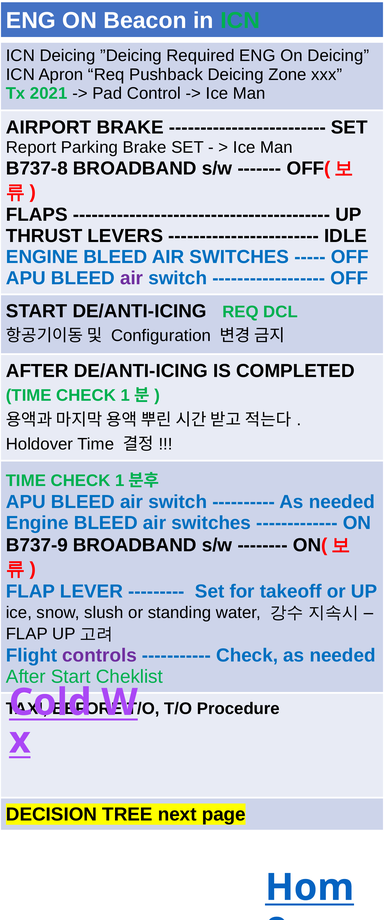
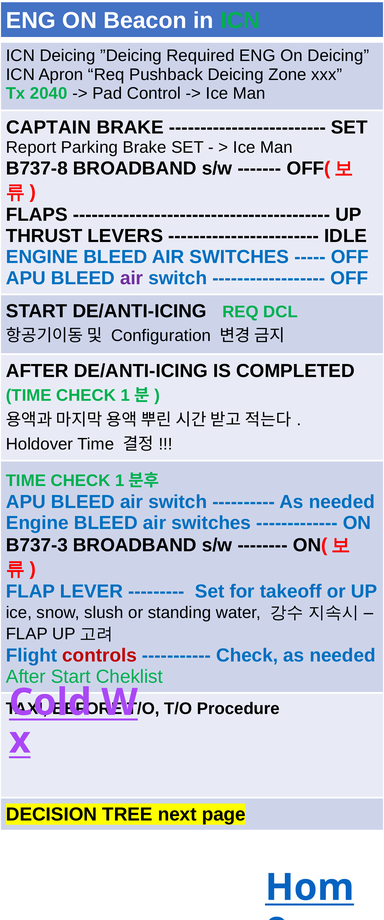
2021: 2021 -> 2040 (49, 93)
AIRPORT: AIRPORT -> CAPTAIN (49, 127)
B737-9: B737-9 -> B737-3 (37, 544)
controls colour: purple -> red (100, 655)
